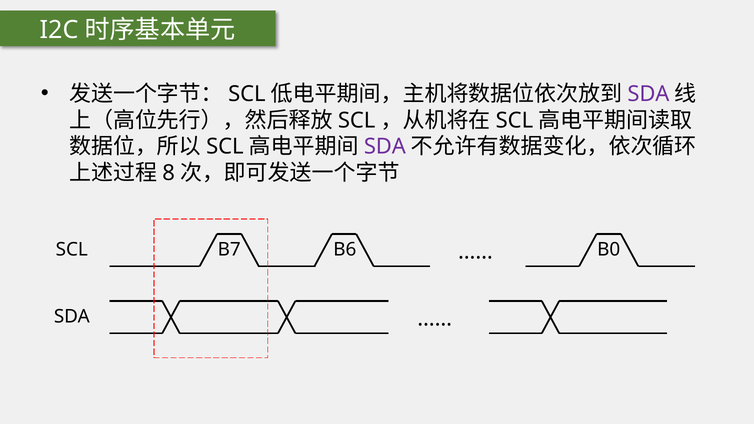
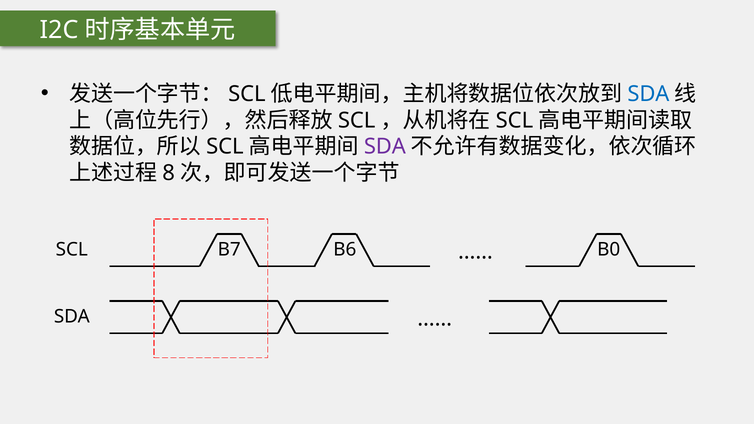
SDA colour: purple -> blue (648, 94)
